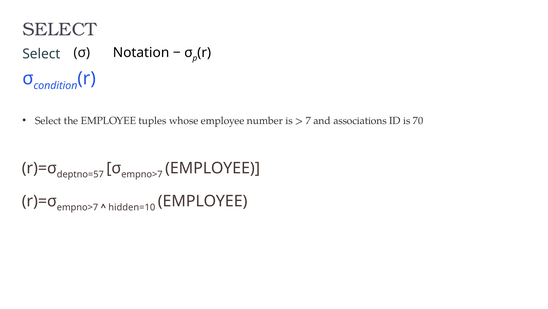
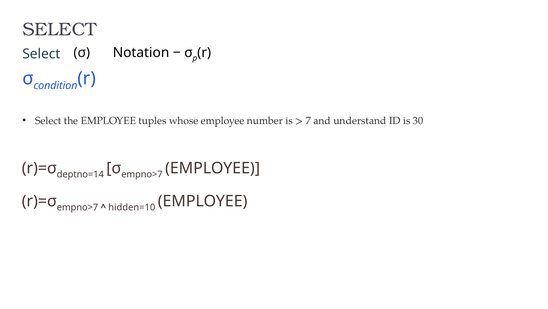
associations: associations -> understand (360, 121)
70: 70 -> 30 (418, 121)
deptno=57: deptno=57 -> deptno=14 (80, 174)
